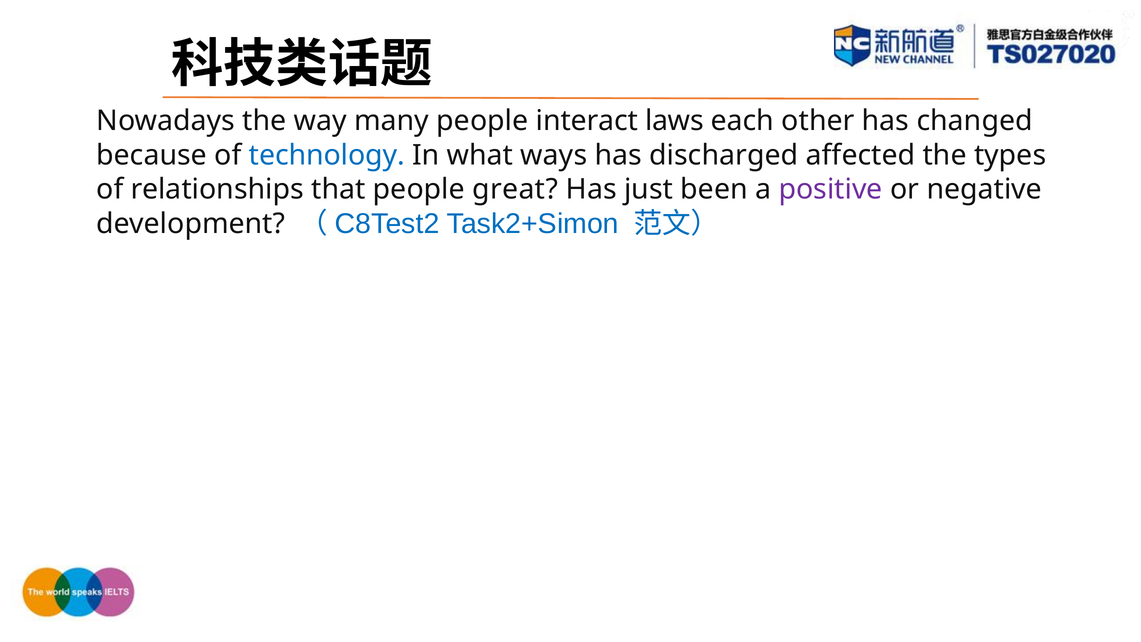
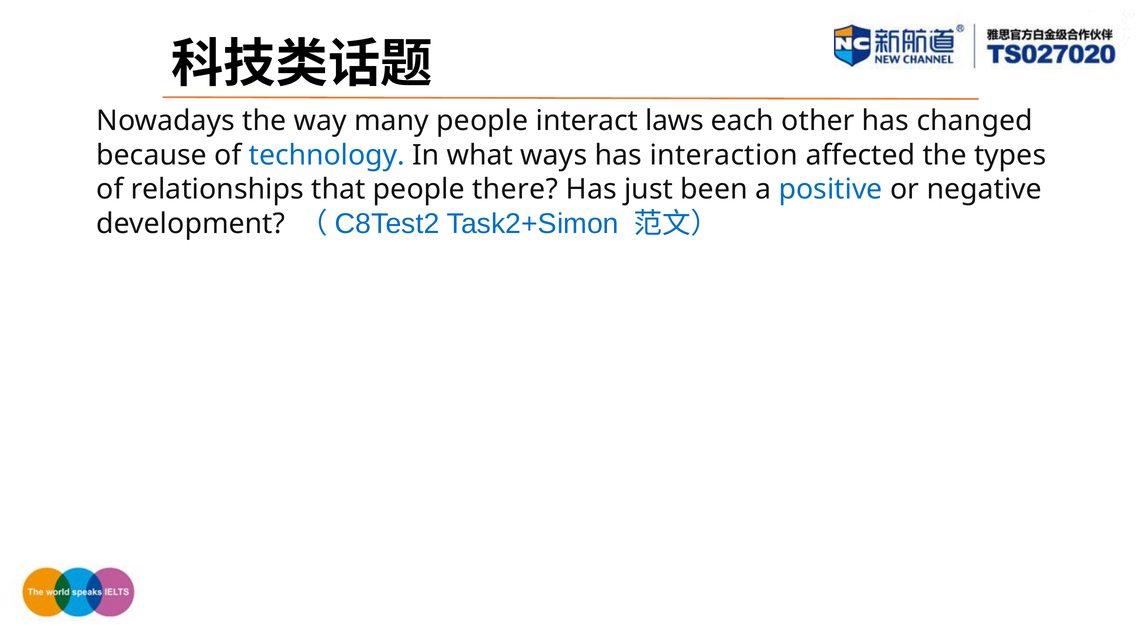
discharged: discharged -> interaction (724, 155)
great: great -> there (515, 189)
positive colour: purple -> blue (831, 189)
